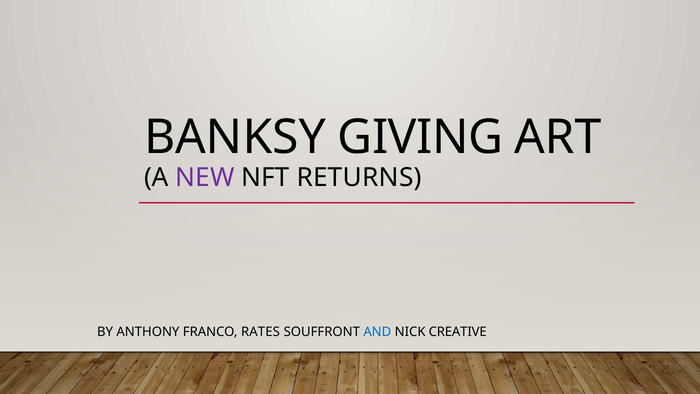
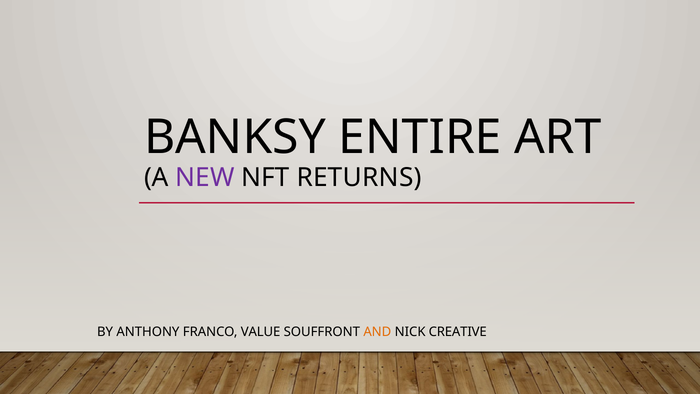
GIVING: GIVING -> ENTIRE (420, 137)
RATES: RATES -> VALUE (261, 332)
AND colour: blue -> orange (377, 332)
